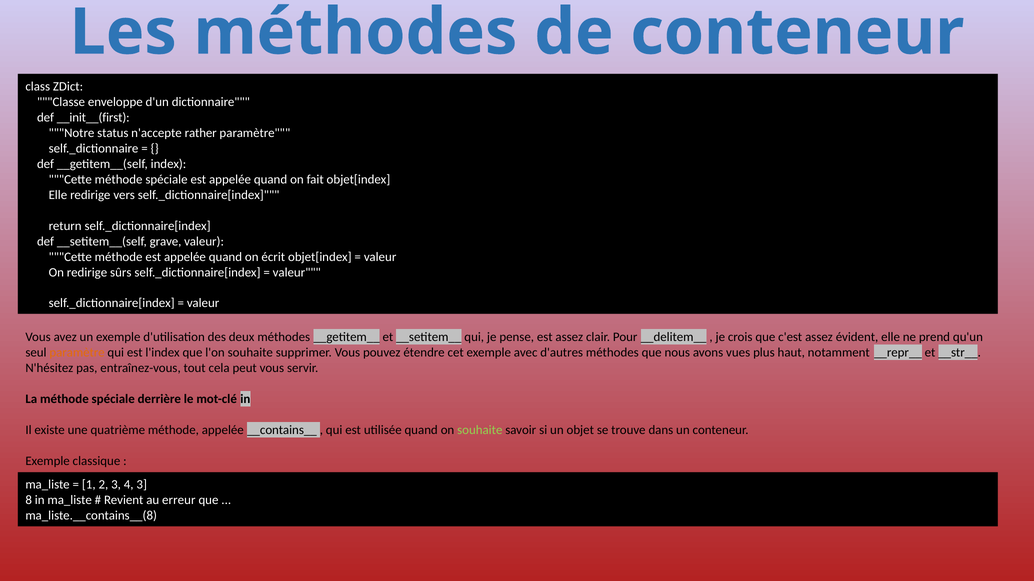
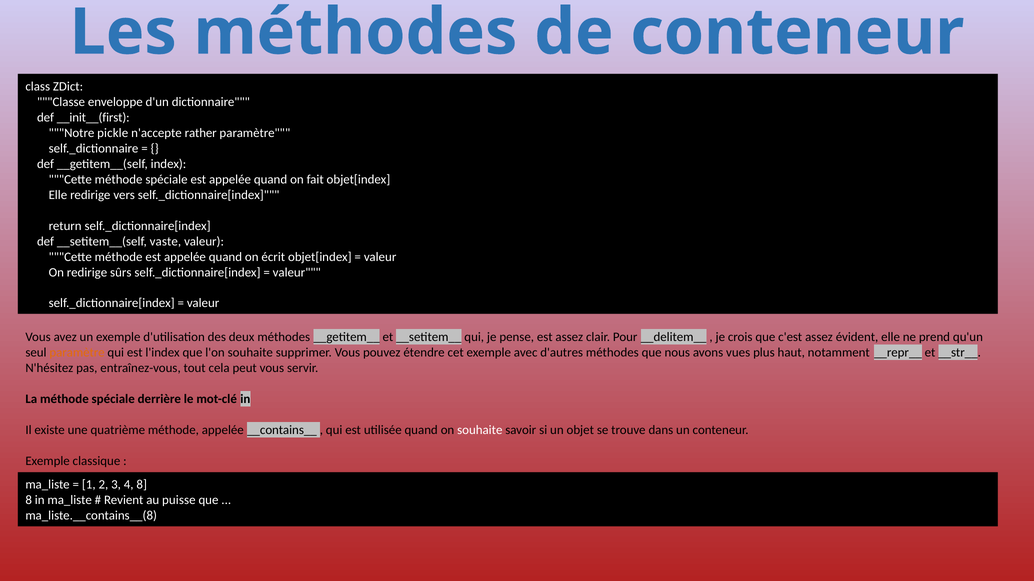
status: status -> pickle (113, 133)
grave: grave -> vaste (165, 242)
souhaite colour: light green -> white (480, 430)
4 3: 3 -> 8 (142, 485)
erreur: erreur -> puisse (179, 501)
